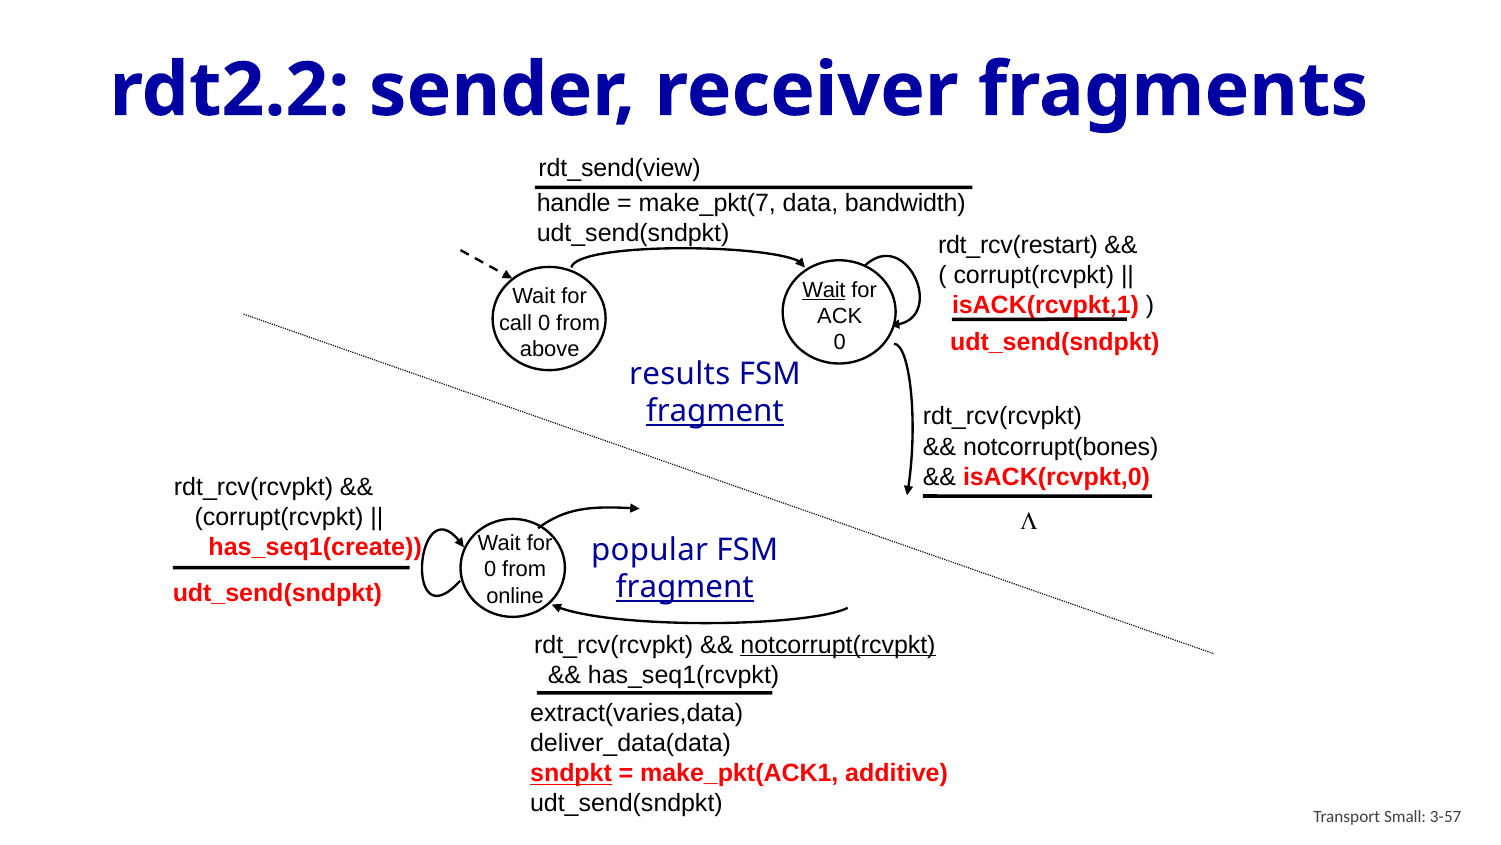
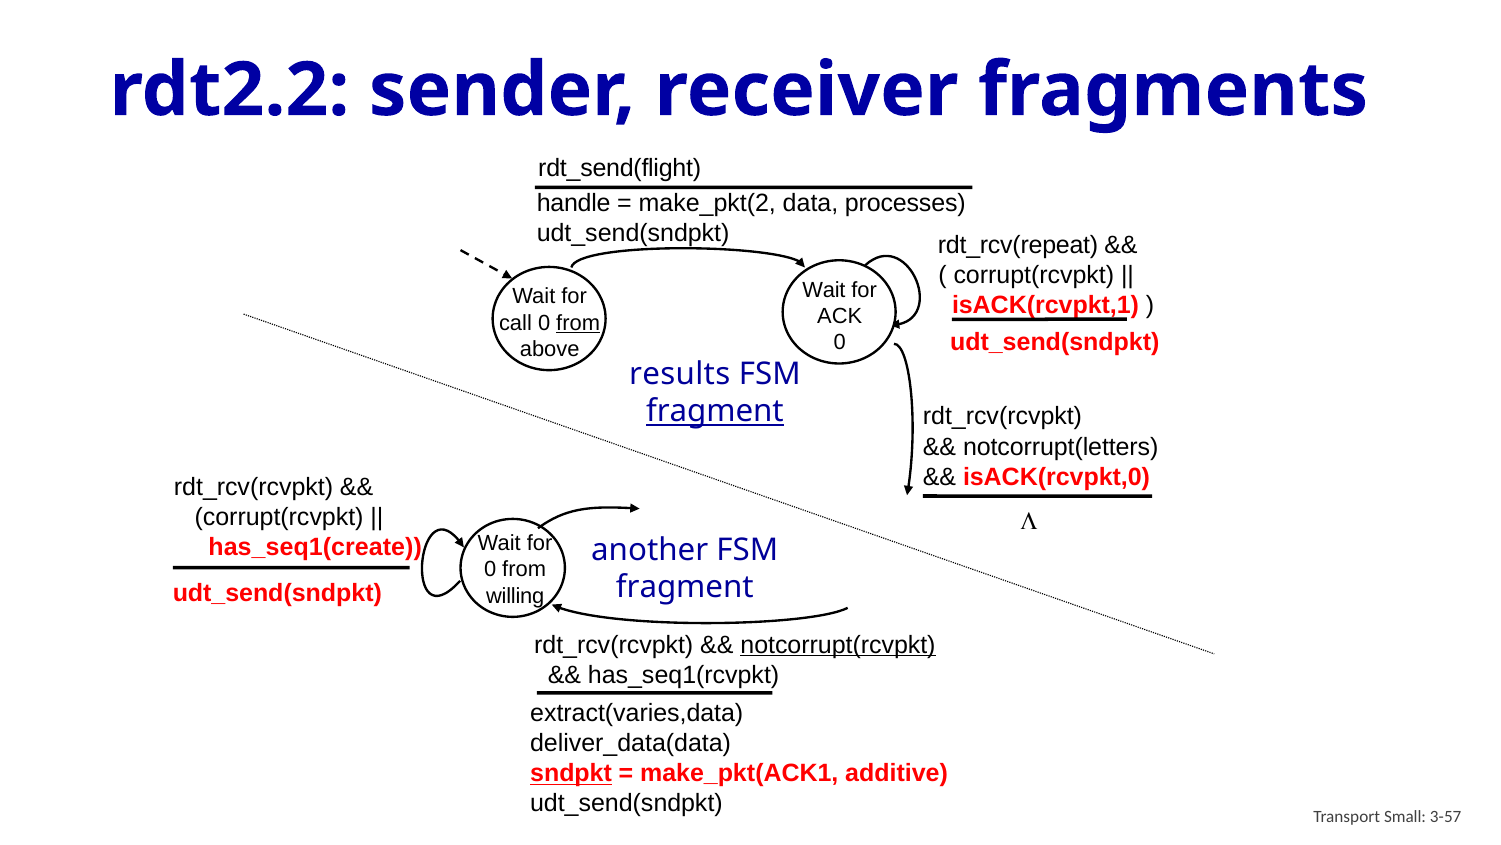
rdt_send(view: rdt_send(view -> rdt_send(flight (620, 168)
make_pkt(7: make_pkt(7 -> make_pkt(2 (707, 203)
bandwidth: bandwidth -> processes (905, 203)
rdt_rcv(restart: rdt_rcv(restart -> rdt_rcv(repeat (1018, 245)
Wait underline: present -> none (824, 290)
from underline: none -> present (578, 323)
notcorrupt(bones: notcorrupt(bones -> notcorrupt(letters (1061, 446)
popular: popular -> another (650, 549)
fragment underline: present -> none (685, 587)
online: online -> willing (515, 596)
